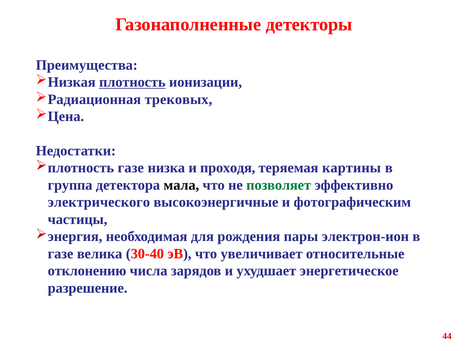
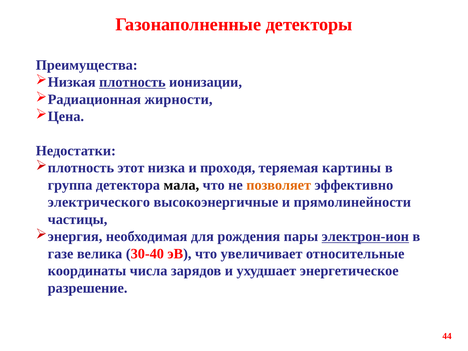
трековых: трековых -> жирности (179, 99)
газе: газе -> этот (131, 168)
позволяет colour: green -> orange (279, 185)
фотографическим: фотографическим -> прямолинейности (352, 202)
электрон-ион underline: none -> present (365, 237)
отклонению: отклонению -> координаты (87, 271)
